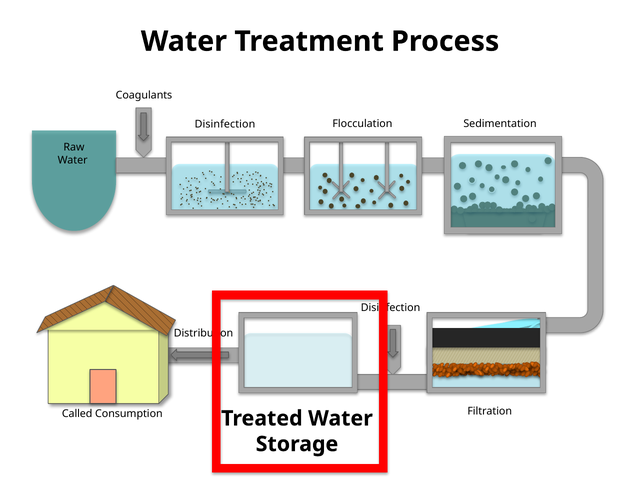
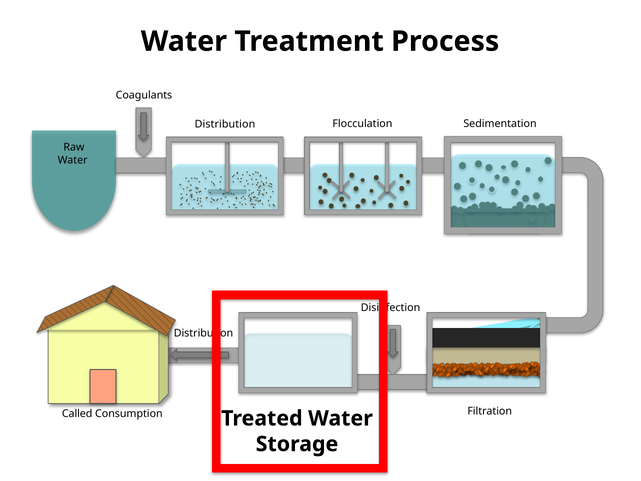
Disinfection: Disinfection -> Distribution (225, 124)
